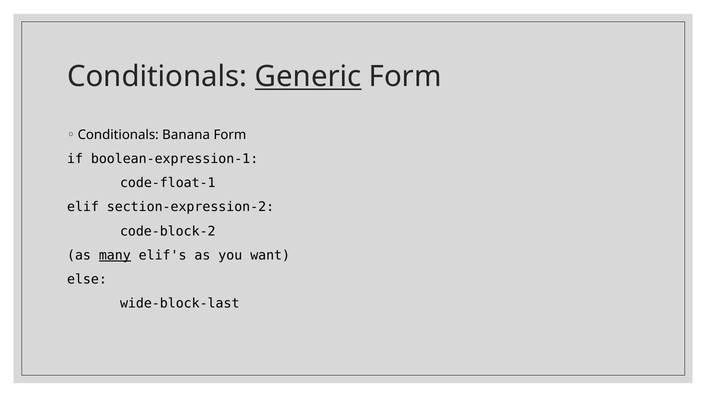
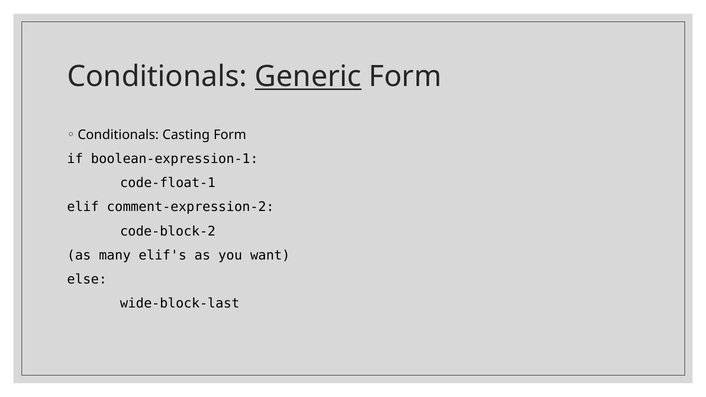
Banana: Banana -> Casting (186, 135)
section-expression-2: section-expression-2 -> comment-expression-2 (190, 207)
many underline: present -> none (115, 255)
